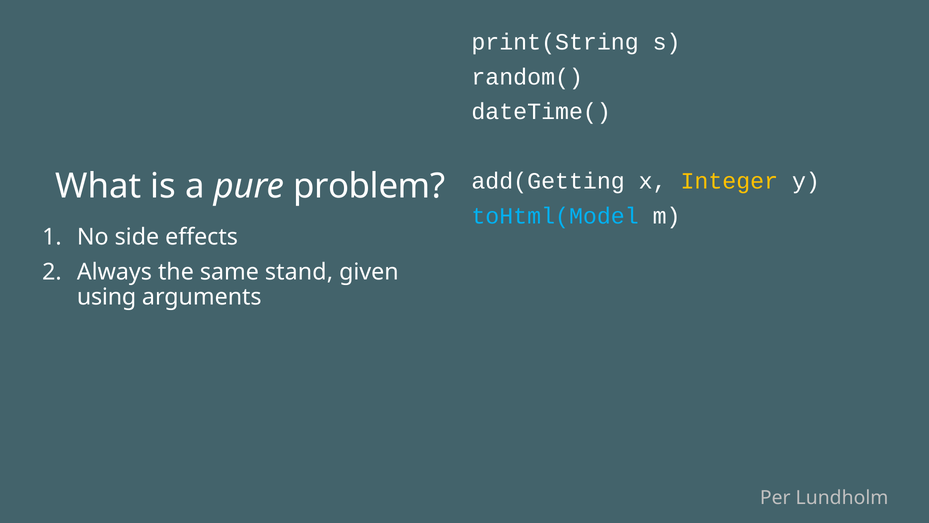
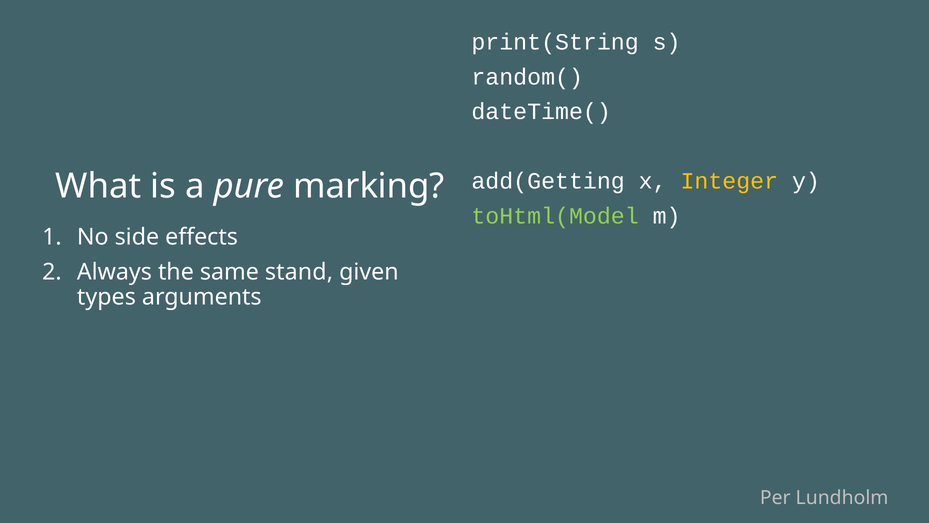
problem: problem -> marking (369, 186)
toHtml(Model colour: light blue -> light green (555, 216)
using: using -> types (106, 297)
